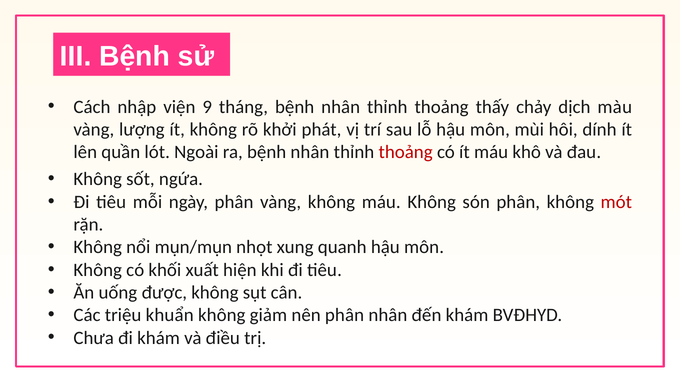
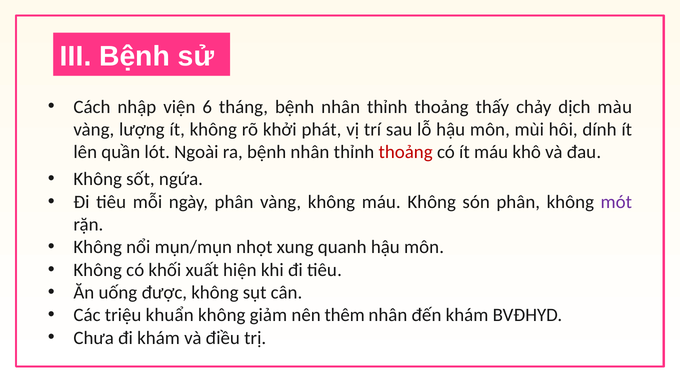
9: 9 -> 6 (207, 107)
mót colour: red -> purple (616, 202)
nên phân: phân -> thêm (345, 316)
